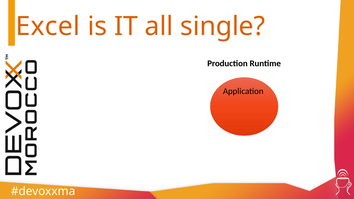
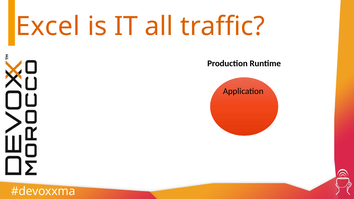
single: single -> traffic (223, 26)
